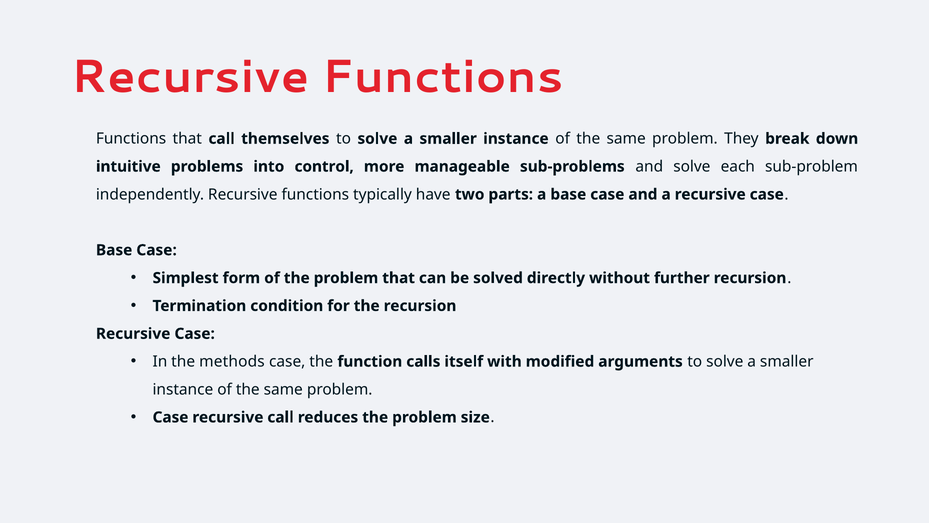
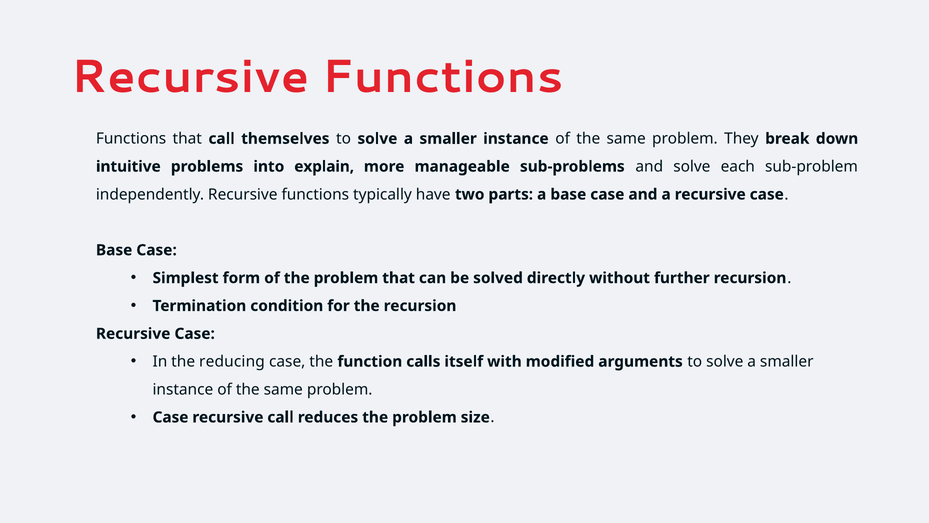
control: control -> explain (324, 166)
methods: methods -> reducing (232, 361)
